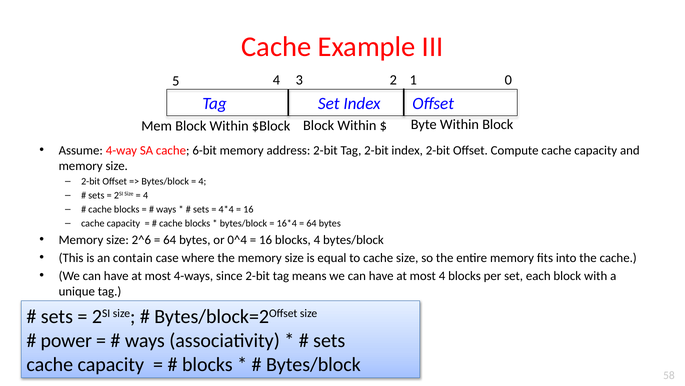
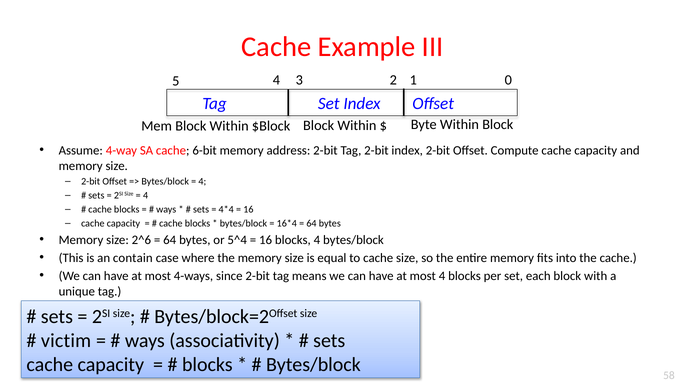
0^4: 0^4 -> 5^4 (237, 239)
power: power -> victim (66, 340)
